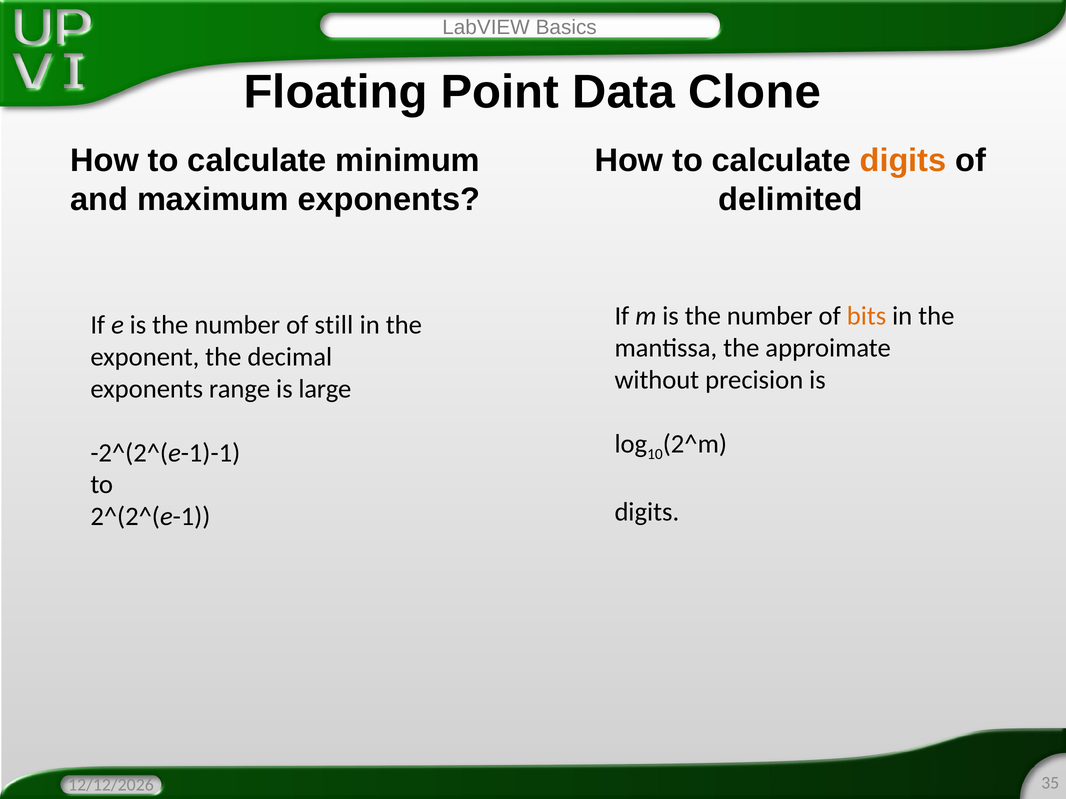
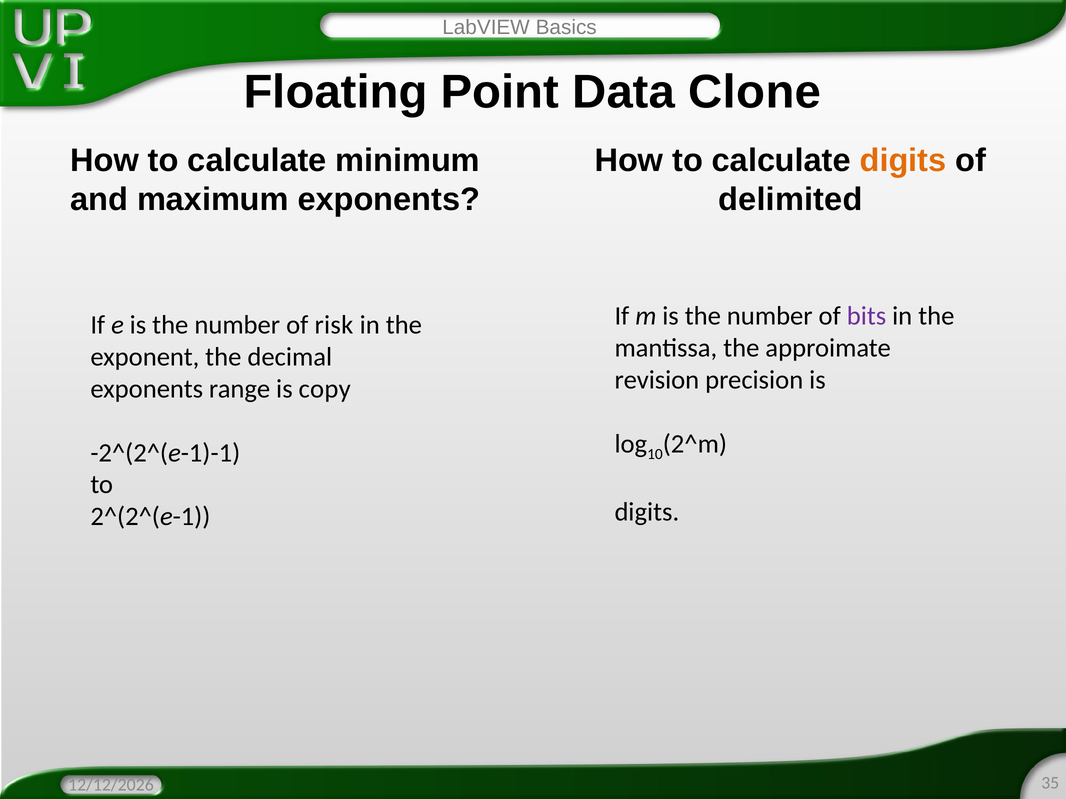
bits colour: orange -> purple (867, 316)
still: still -> risk (334, 325)
without: without -> revision (657, 380)
large: large -> copy (325, 389)
